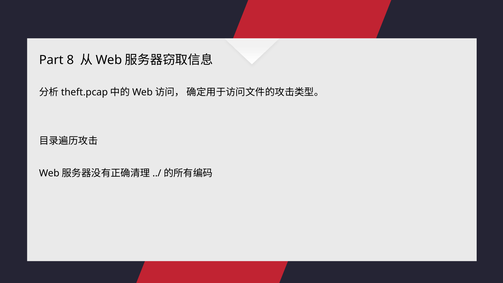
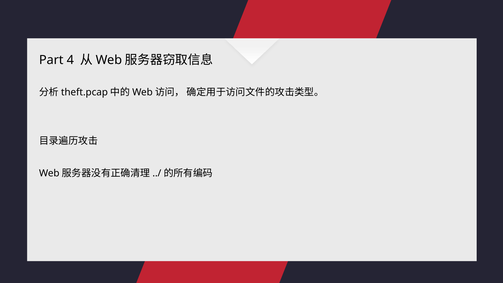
8: 8 -> 4 (70, 60)
